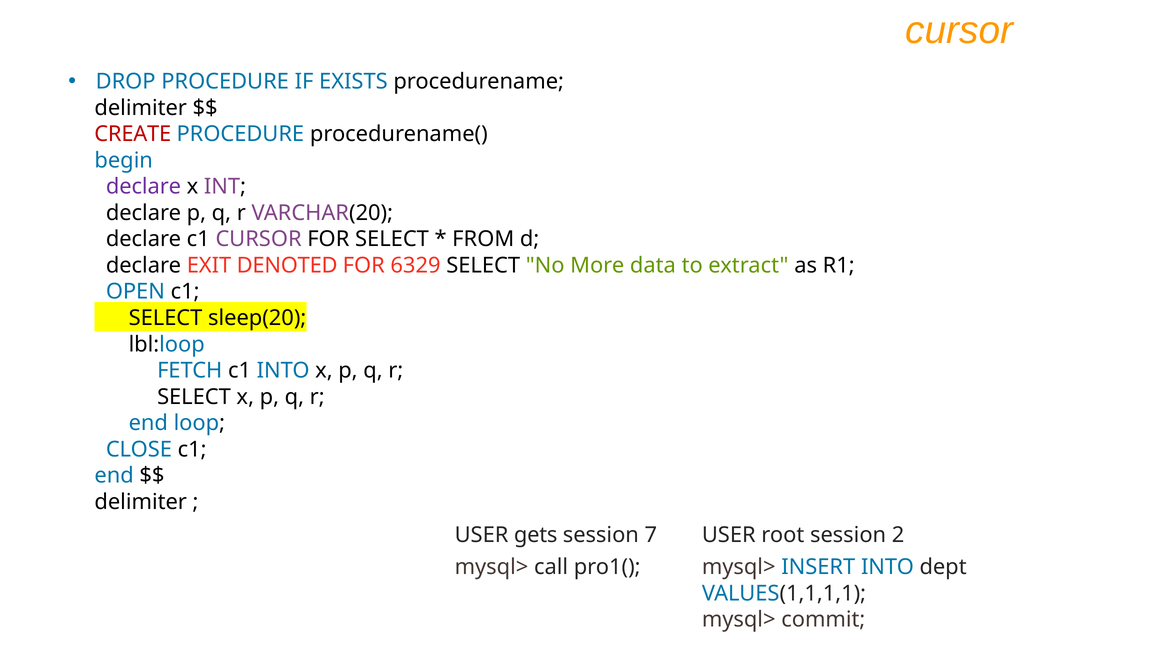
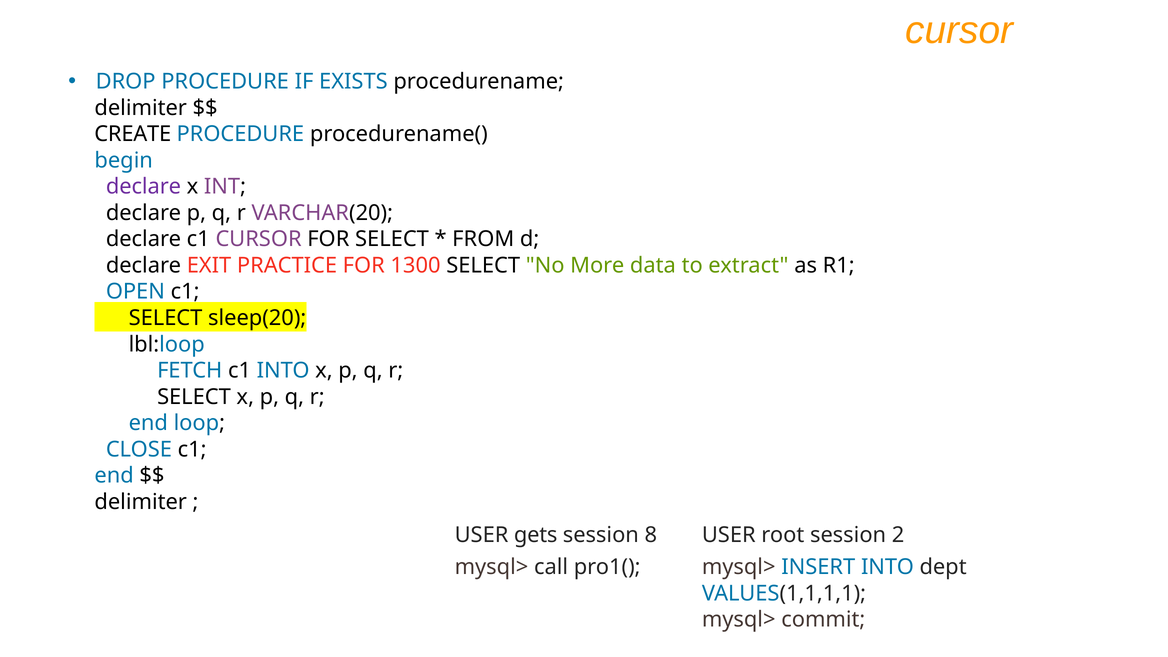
CREATE colour: red -> black (133, 134)
DENOTED: DENOTED -> PRACTICE (287, 265)
6329: 6329 -> 1300 (416, 265)
7: 7 -> 8 (651, 535)
